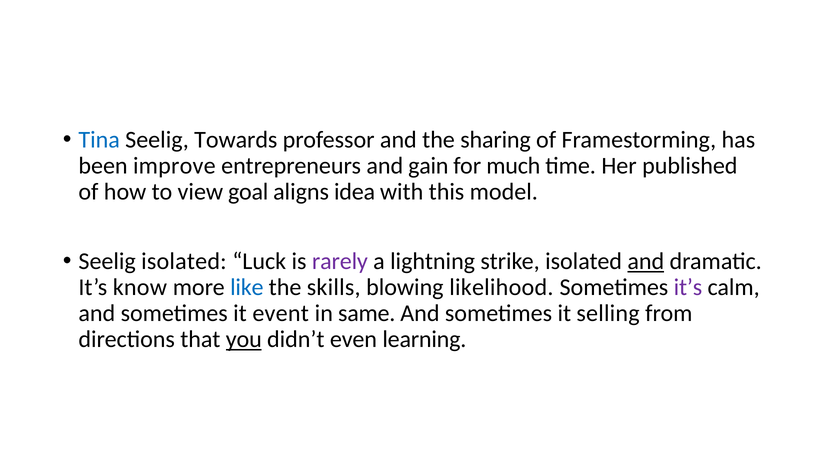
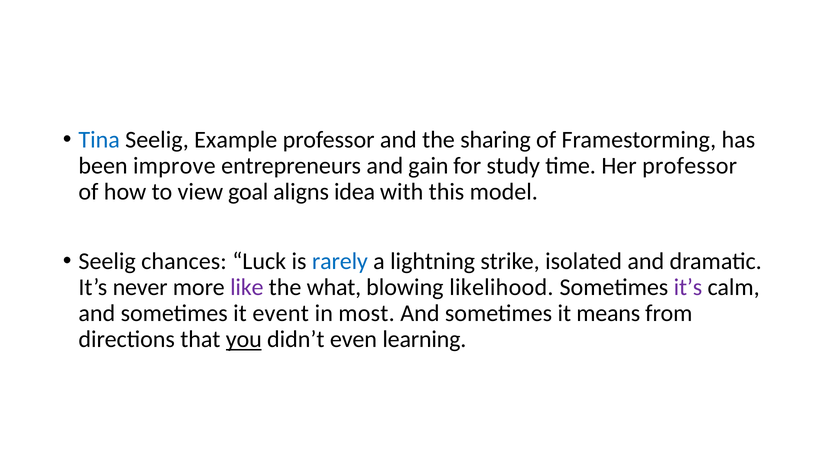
Towards: Towards -> Example (236, 140)
much: much -> study (513, 166)
Her published: published -> professor (690, 166)
Seelig isolated: isolated -> chances (184, 261)
rarely colour: purple -> blue (340, 261)
and underline: present -> none (646, 261)
know: know -> never (140, 287)
like colour: blue -> purple (247, 287)
skills: skills -> what (334, 287)
same: same -> most (367, 313)
selling: selling -> means (608, 313)
